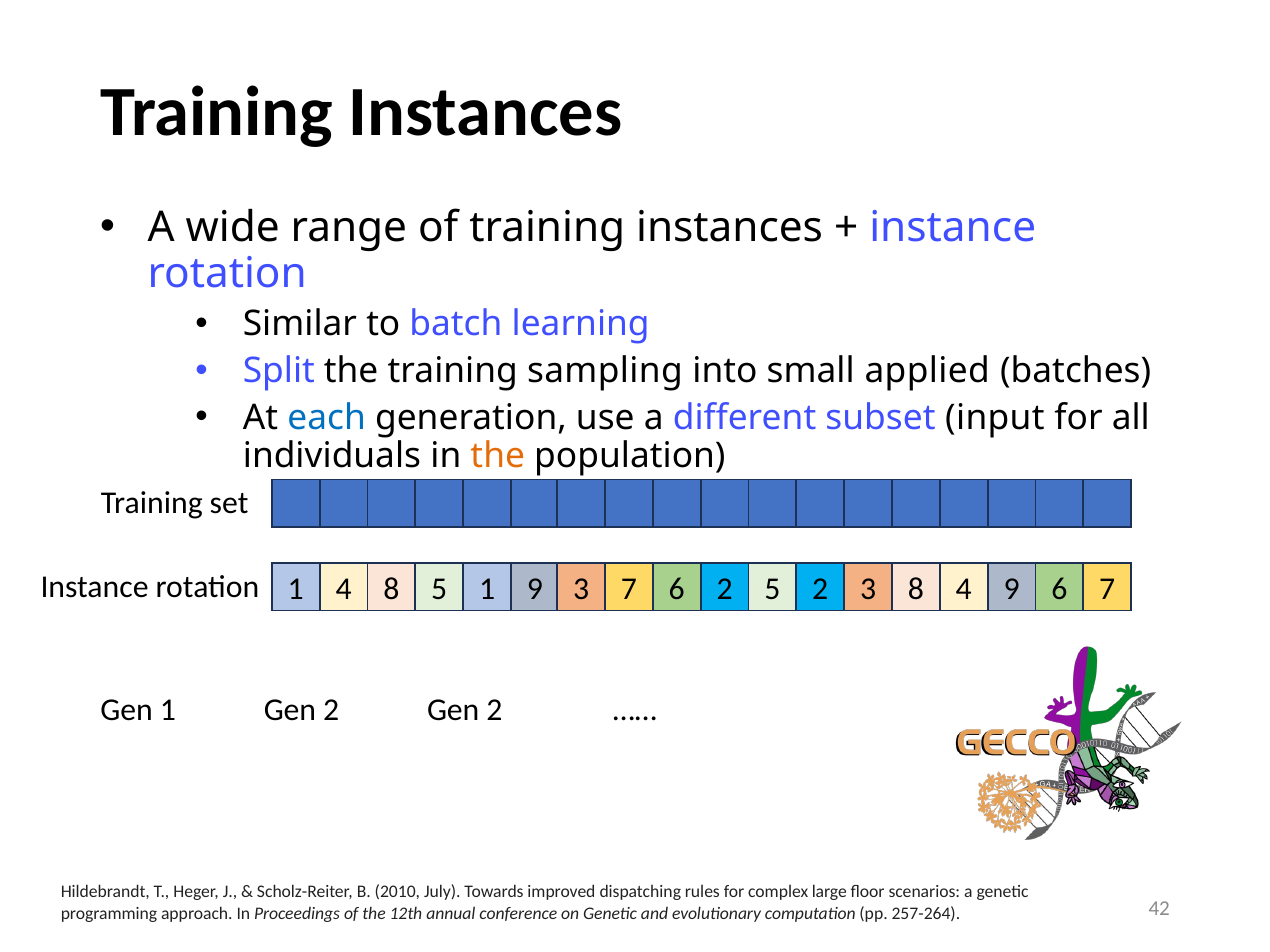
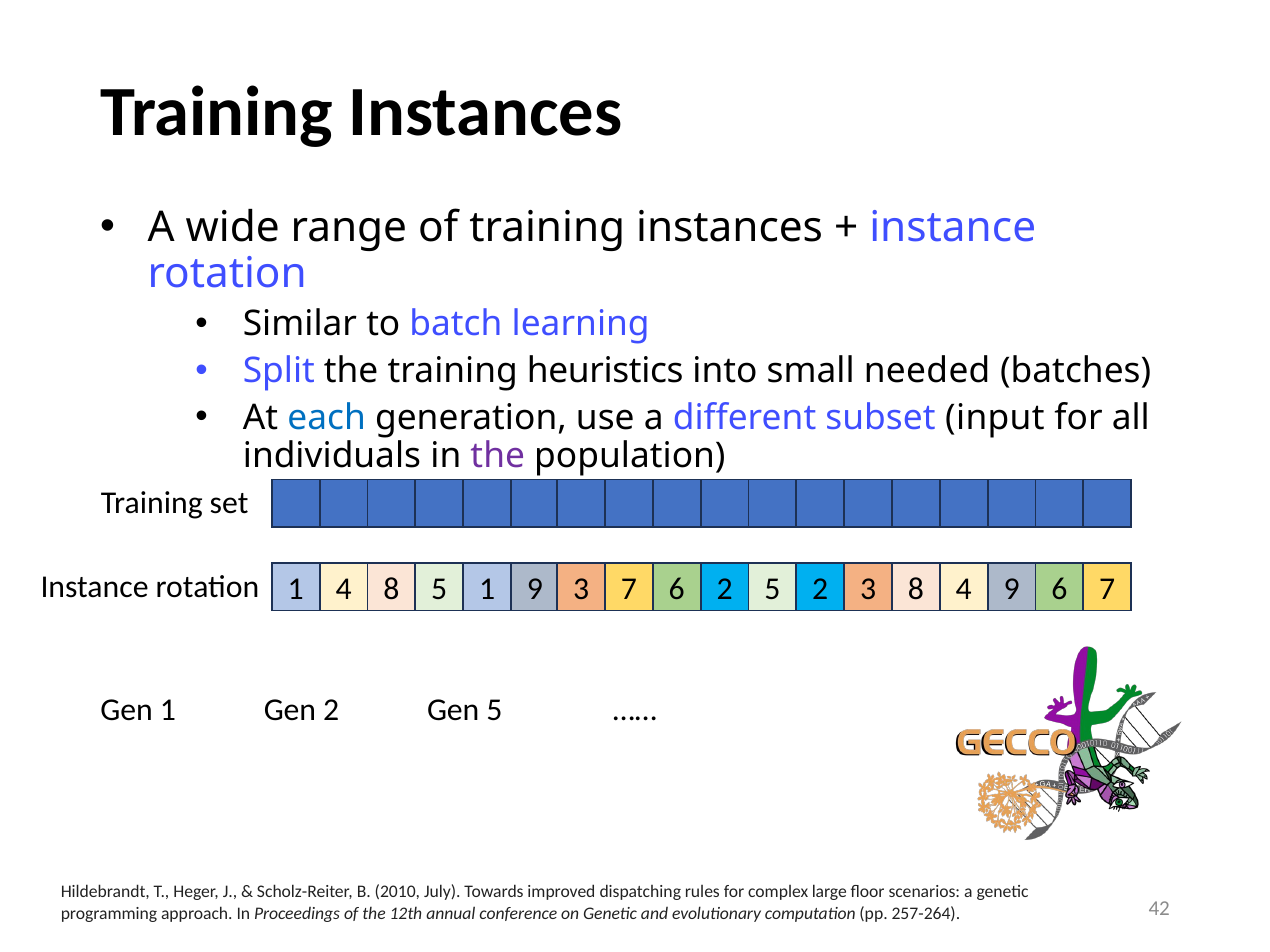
sampling: sampling -> heuristics (605, 371)
applied: applied -> needed (927, 371)
the colour: orange -> purple (498, 456)
2 Gen 2: 2 -> 5 (494, 711)
